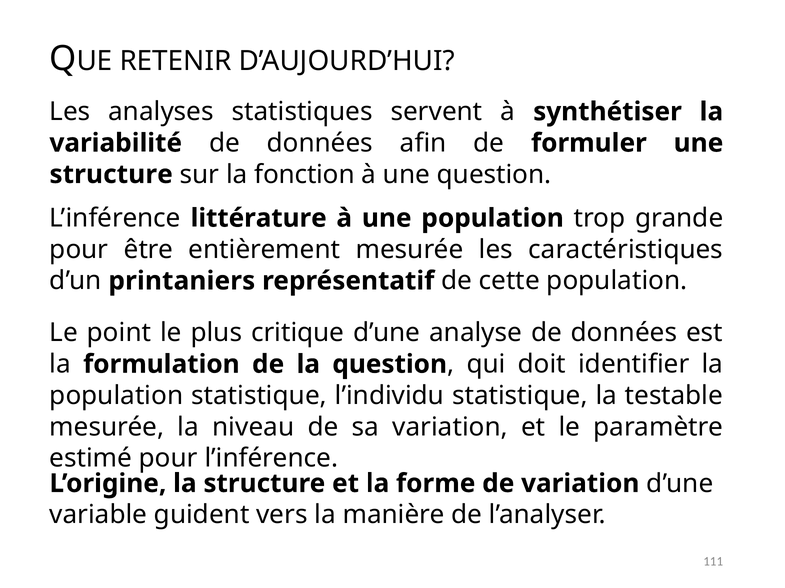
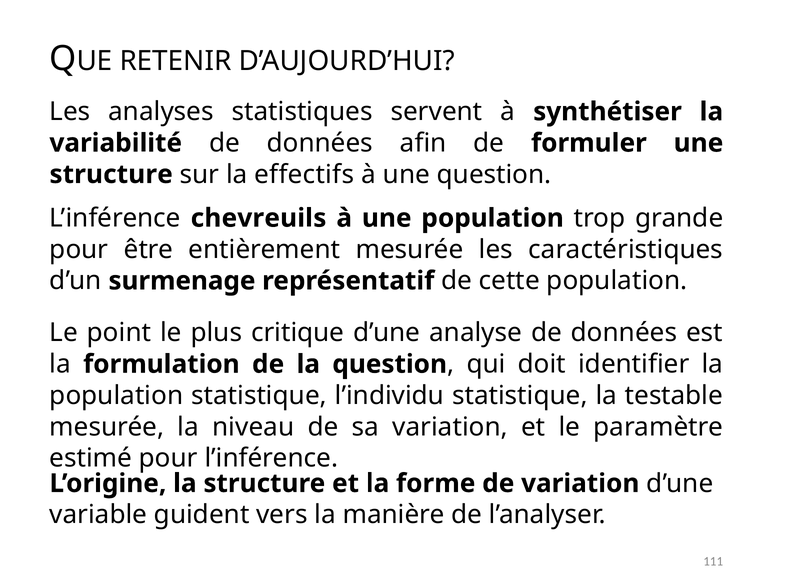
fonction: fonction -> effectifs (304, 175)
littérature: littérature -> chevreuils (259, 218)
printaniers: printaniers -> surmenage (182, 281)
